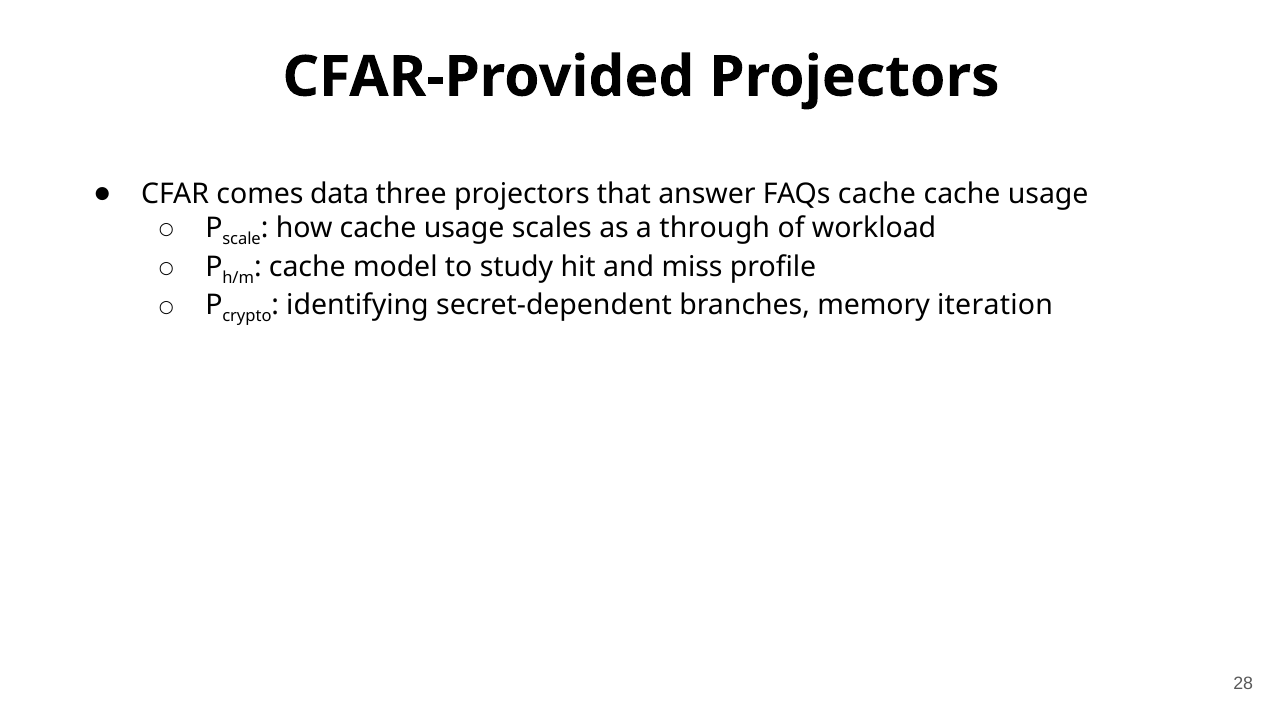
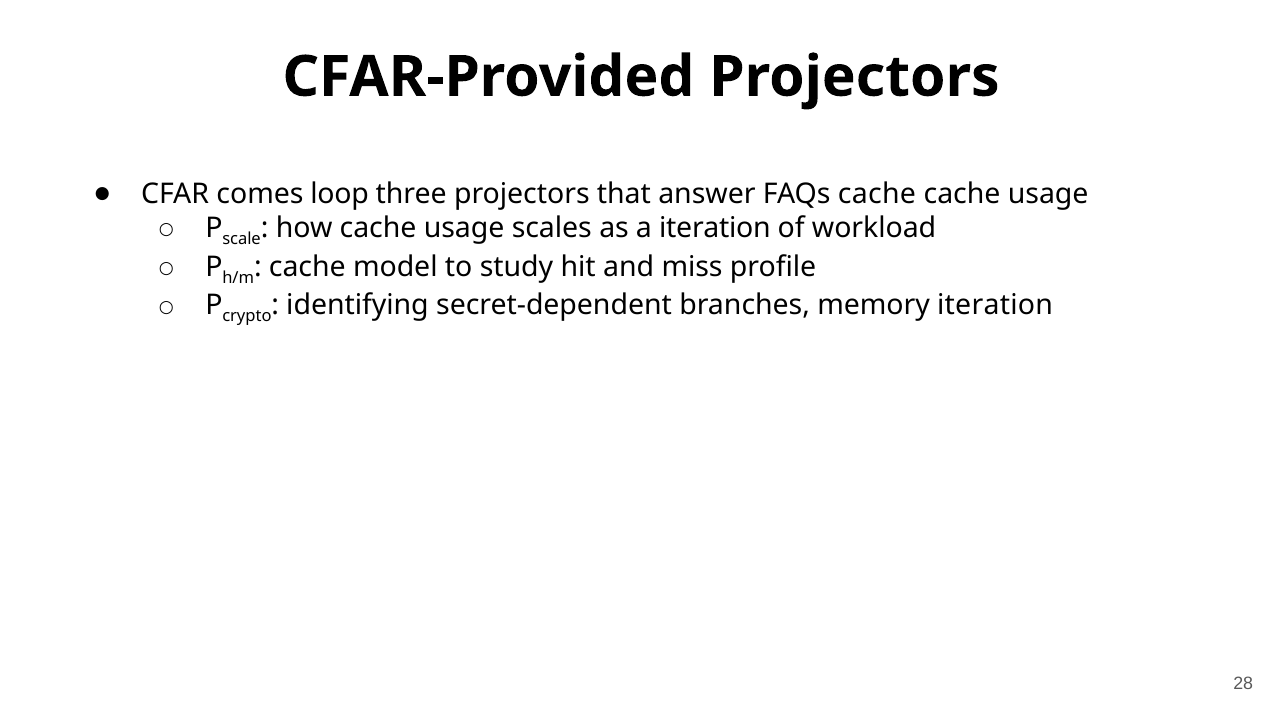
data: data -> loop (340, 194)
a through: through -> iteration (715, 228)
